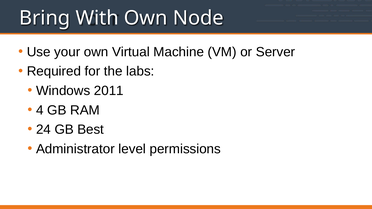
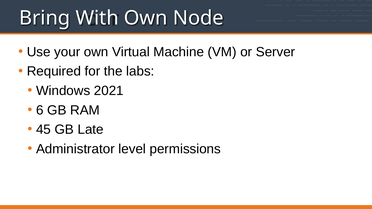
2011: 2011 -> 2021 (109, 91)
4: 4 -> 6 (40, 110)
24: 24 -> 45 (43, 130)
Best: Best -> Late (91, 130)
